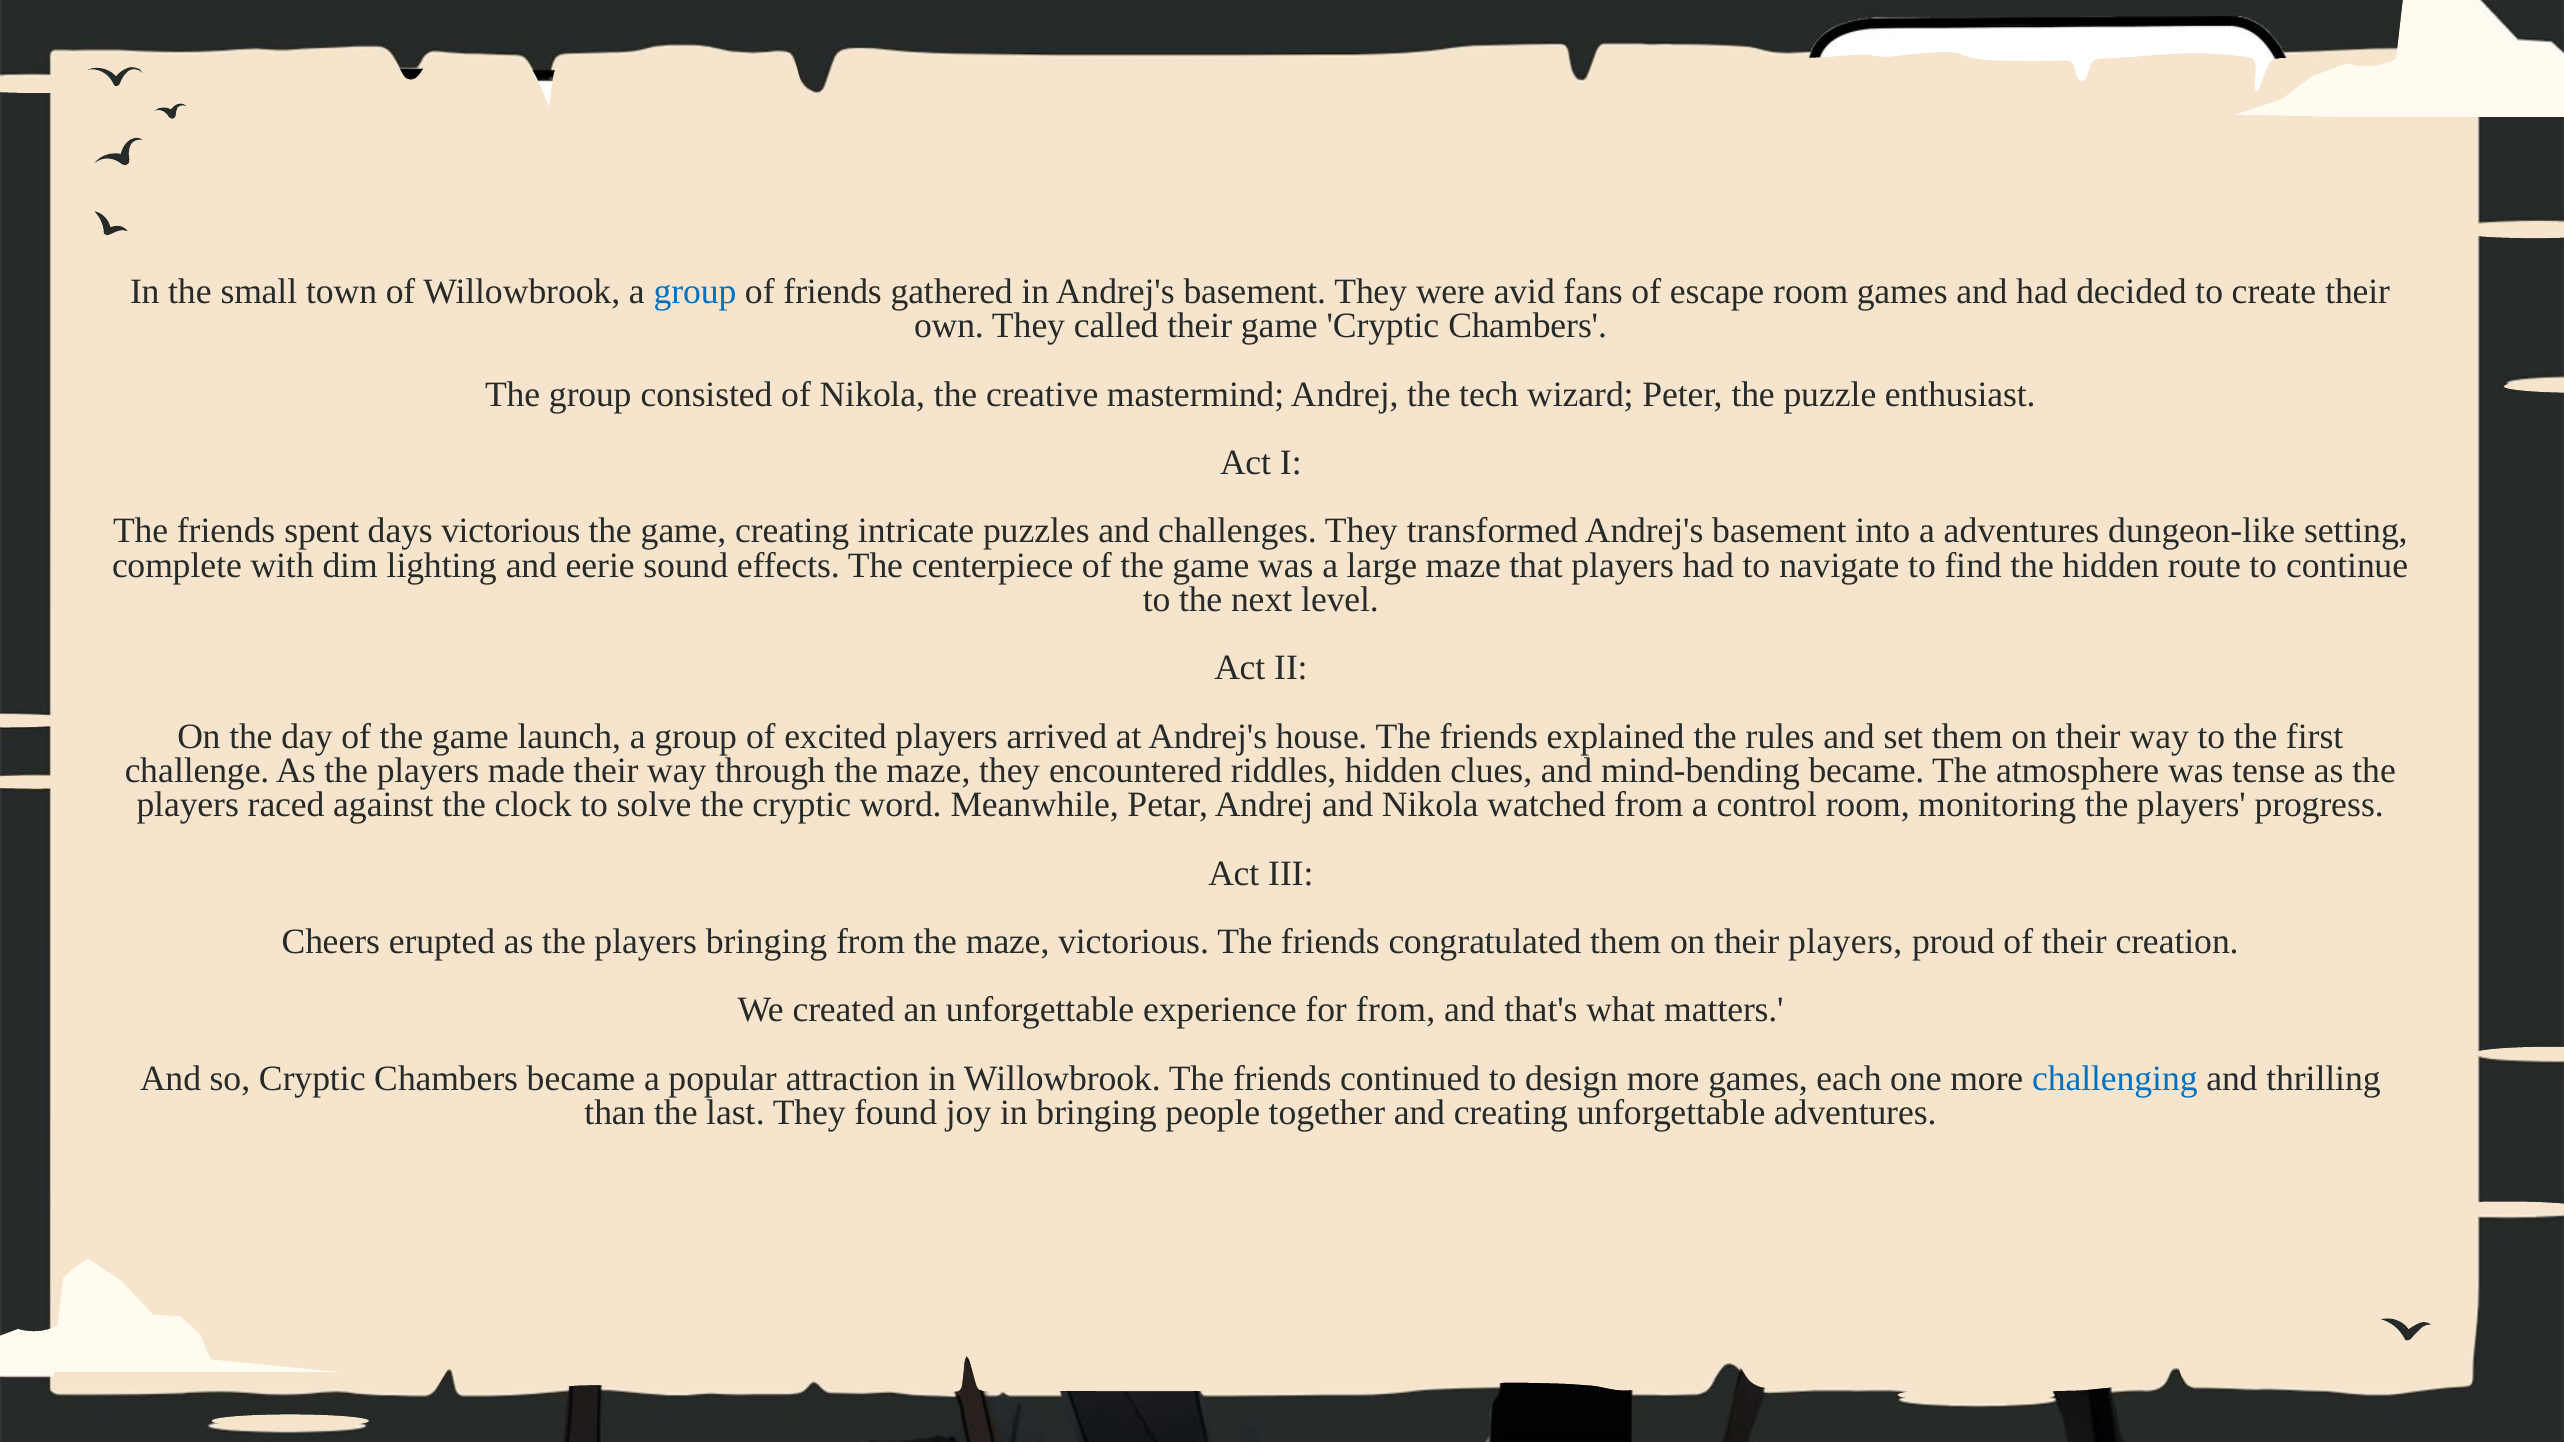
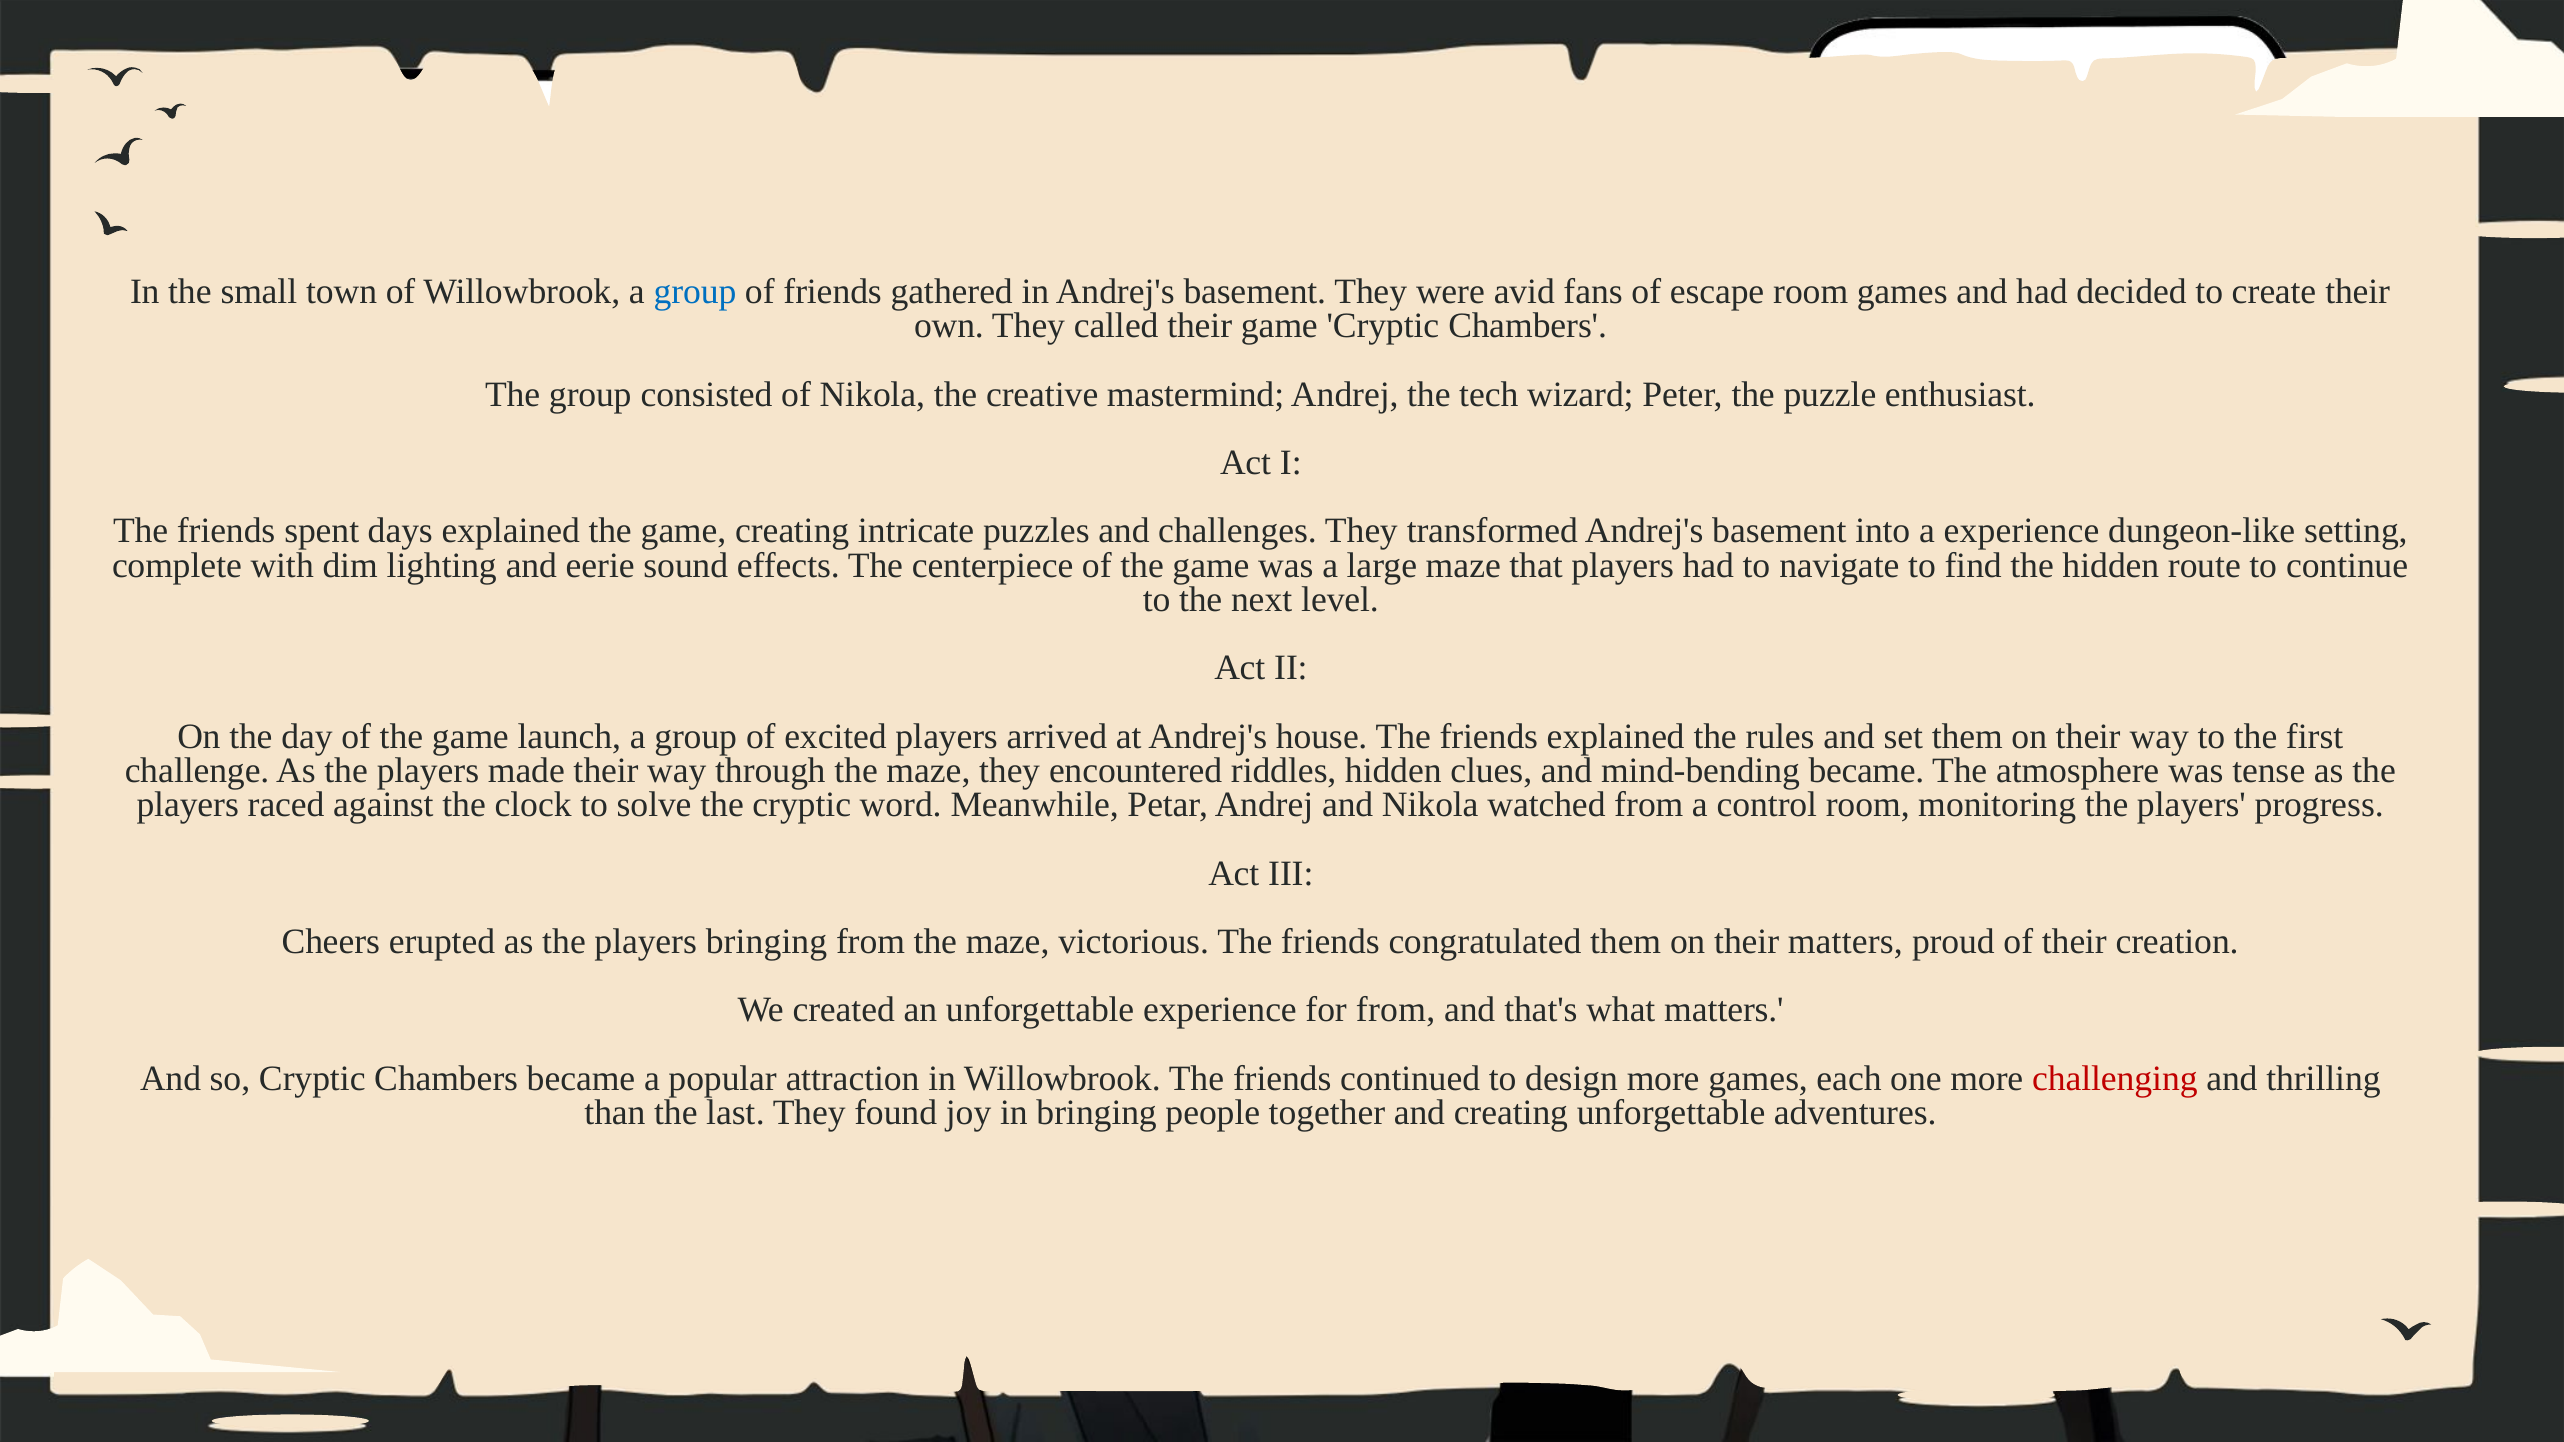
days victorious: victorious -> explained (511, 531)
a adventures: adventures -> experience (2021, 531)
their players: players -> matters (1845, 942)
challenging colour: blue -> red (2115, 1079)
